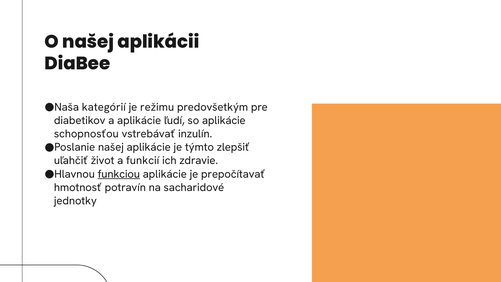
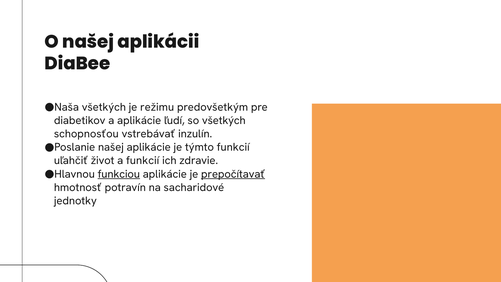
kategórií: kategórií -> všetkých (104, 107)
so aplikácie: aplikácie -> všetkých (224, 120)
týmto zlepšiť: zlepšiť -> funkcií (233, 147)
prepočítavať underline: none -> present (233, 174)
